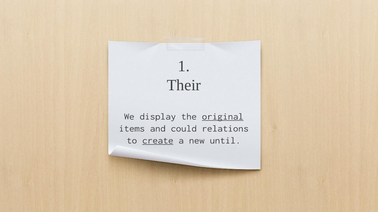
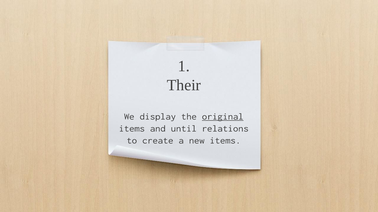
could: could -> until (184, 129)
create underline: present -> none (158, 141)
new until: until -> items (225, 141)
